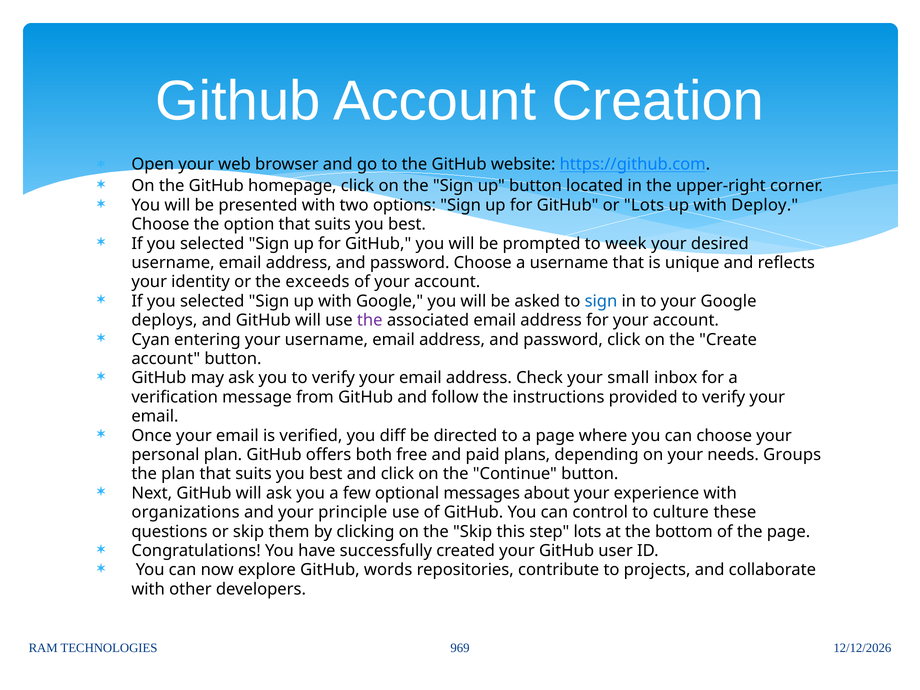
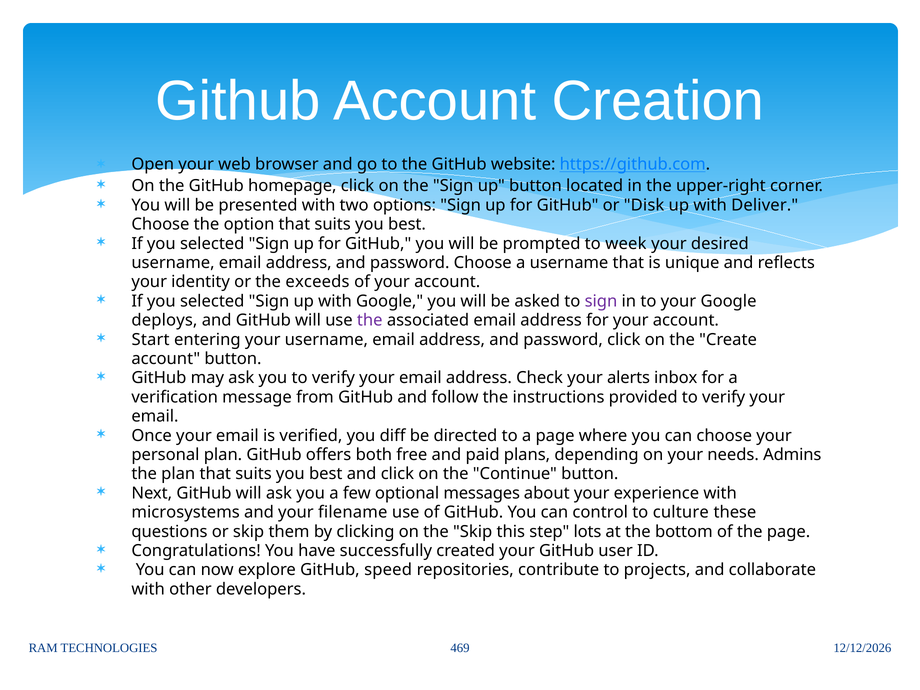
or Lots: Lots -> Disk (644, 205)
Deploy: Deploy -> Deliver (765, 205)
sign colour: blue -> purple (601, 301)
Cyan: Cyan -> Start (151, 340)
small: small -> alerts (629, 378)
Groups: Groups -> Admins (792, 455)
organizations: organizations -> microsystems (186, 512)
principle: principle -> filename (353, 512)
words: words -> speed (388, 570)
969: 969 -> 469 (460, 648)
